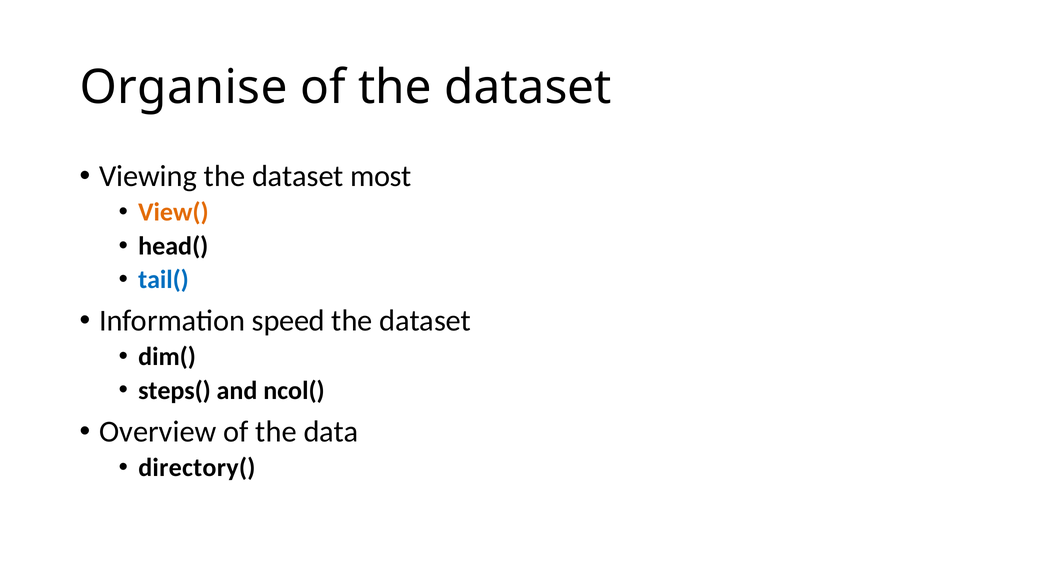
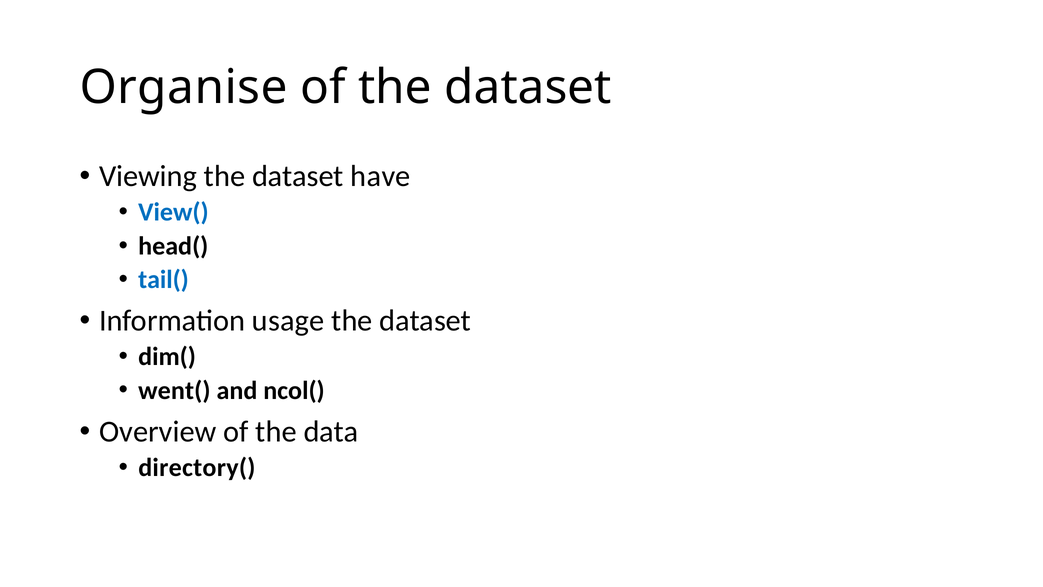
most: most -> have (381, 176)
View( colour: orange -> blue (173, 212)
speed: speed -> usage (288, 321)
steps(: steps( -> went( (174, 390)
